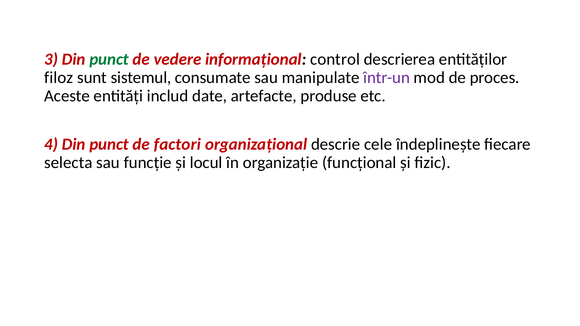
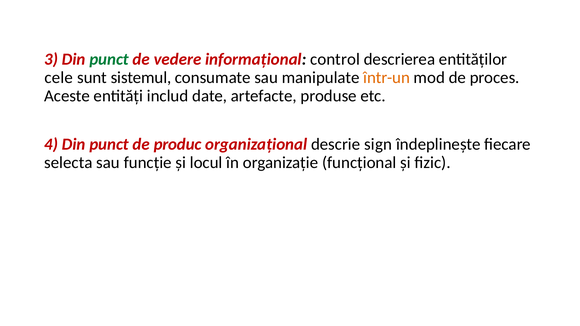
filoz: filoz -> cele (59, 78)
într-un colour: purple -> orange (387, 78)
factori: factori -> produc (178, 145)
cele: cele -> sign (378, 145)
